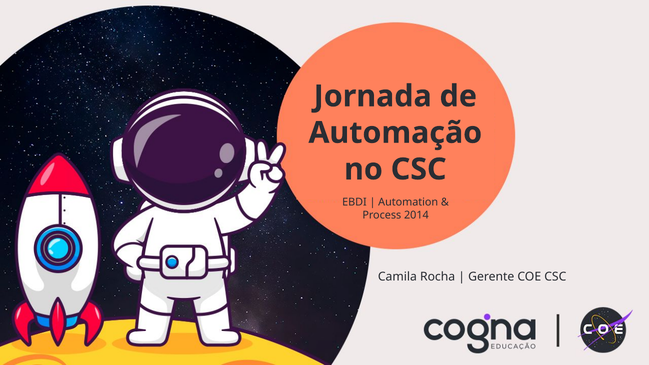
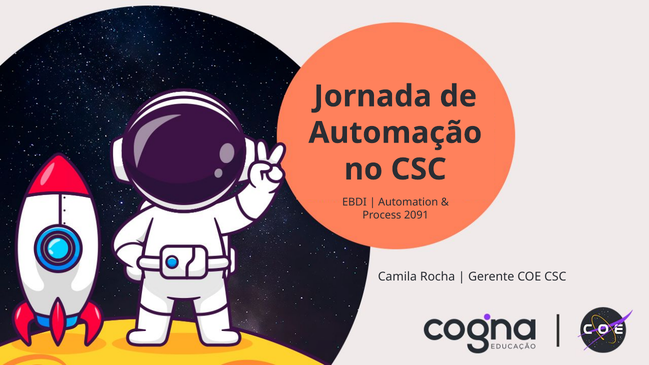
2014: 2014 -> 2091 (416, 215)
